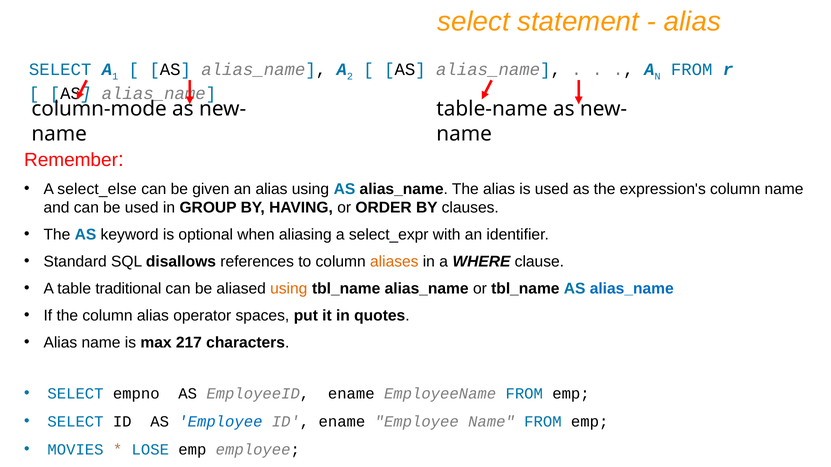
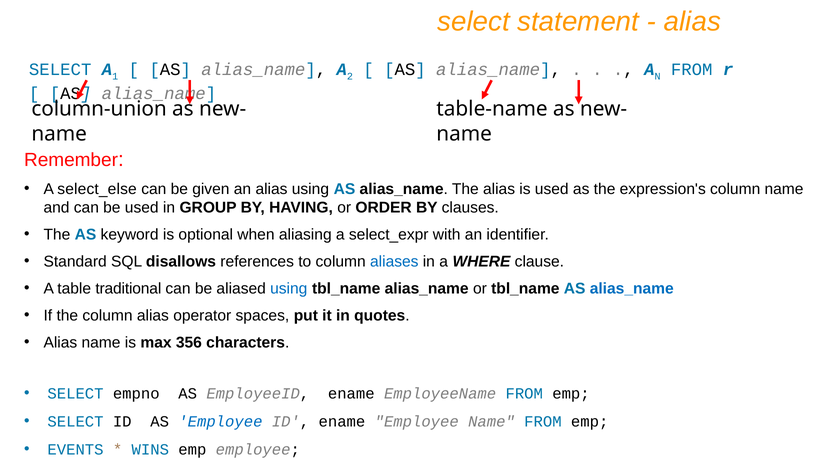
column-mode: column-mode -> column-union (99, 109)
aliases colour: orange -> blue (394, 262)
using colour: orange -> blue (289, 289)
217: 217 -> 356 (189, 343)
MOVIES: MOVIES -> EVENTS (76, 450)
LOSE: LOSE -> WINS (150, 450)
